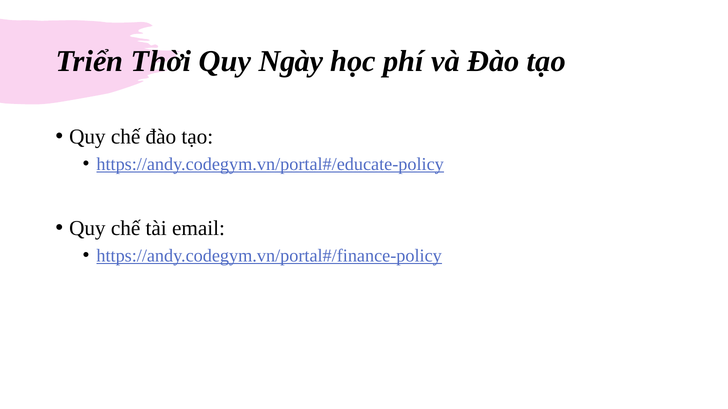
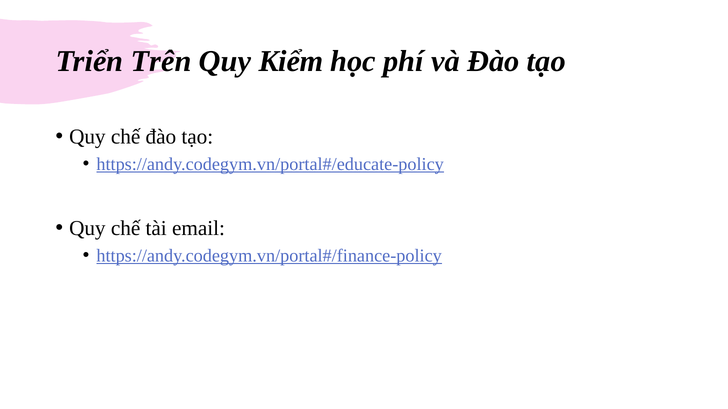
Thời: Thời -> Trên (161, 61)
Ngày: Ngày -> Kiểm (291, 61)
